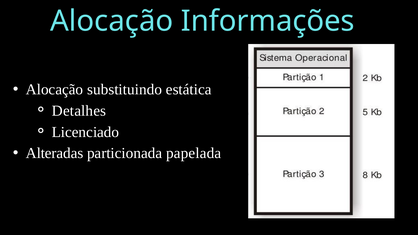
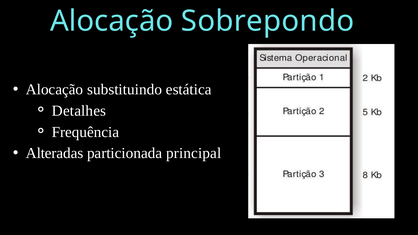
Informações: Informações -> Sobrepondo (268, 21)
Licenciado: Licenciado -> Frequência (85, 132)
papelada: papelada -> principal (194, 153)
